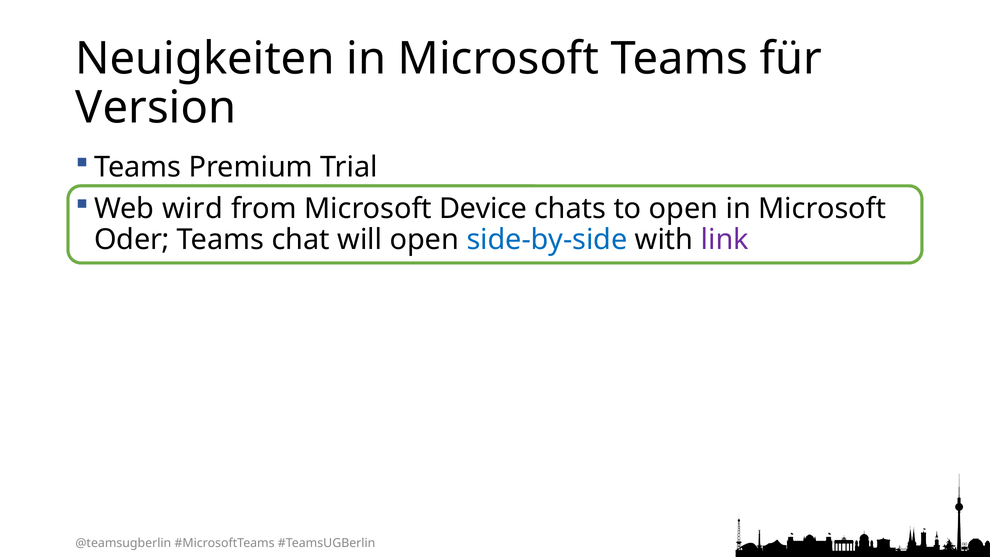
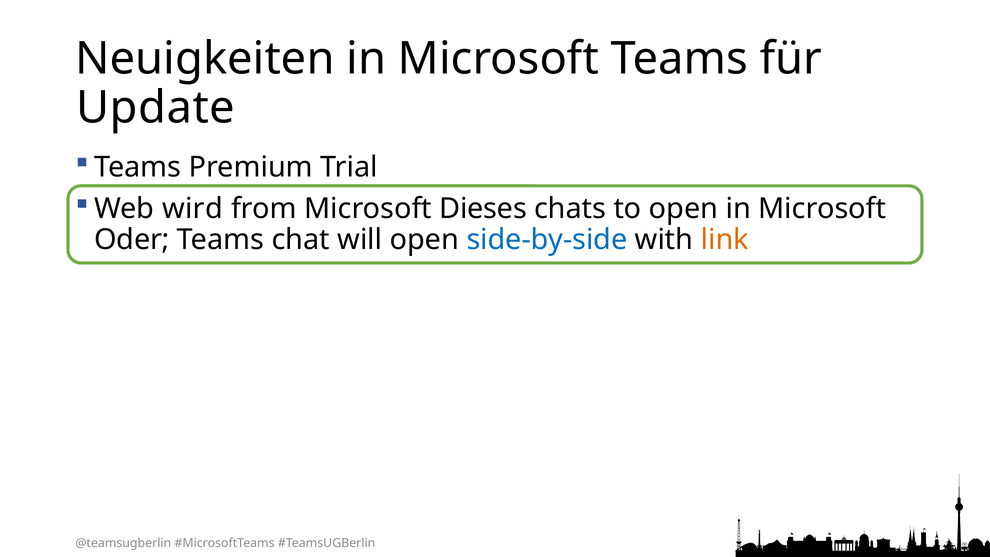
Version: Version -> Update (156, 108)
Device: Device -> Dieses (483, 209)
link colour: purple -> orange (725, 240)
